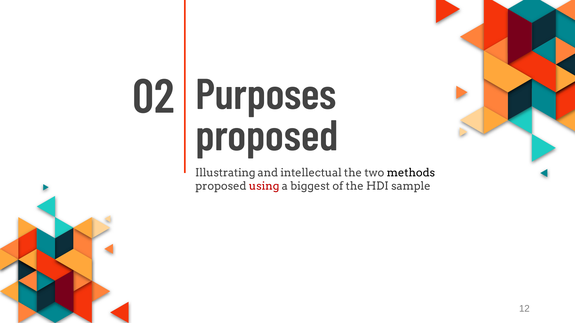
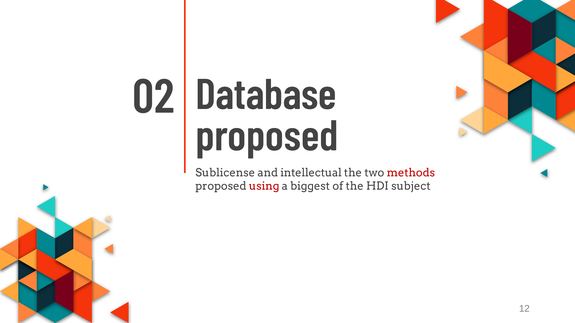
Purposes: Purposes -> Database (266, 95)
Illustrating: Illustrating -> Sublicense (225, 173)
methods colour: black -> red (411, 173)
sample: sample -> subject (411, 186)
